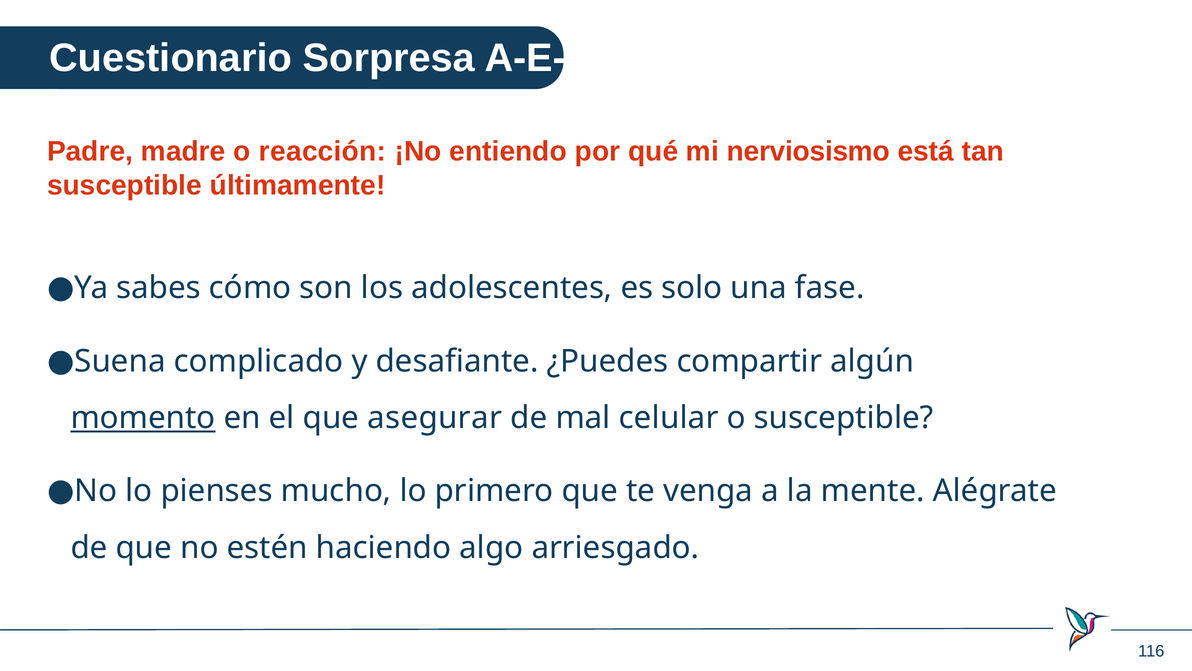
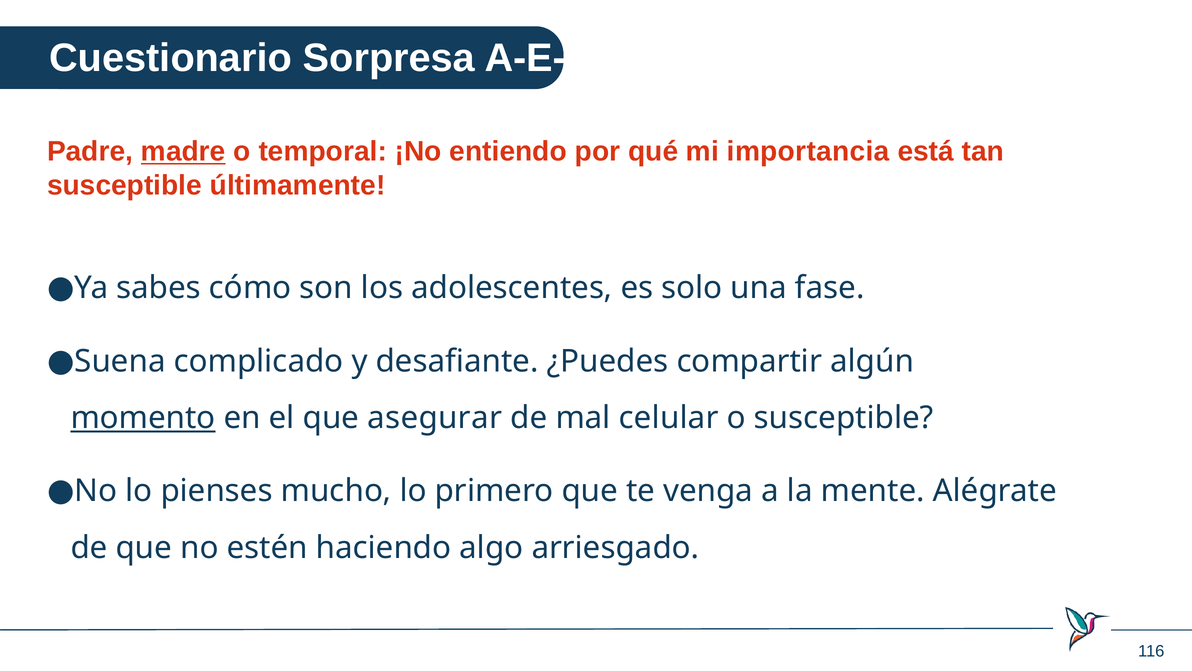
madre underline: none -> present (183, 151)
reacción: reacción -> temporal (323, 151)
nerviosismo: nerviosismo -> importancia (808, 151)
